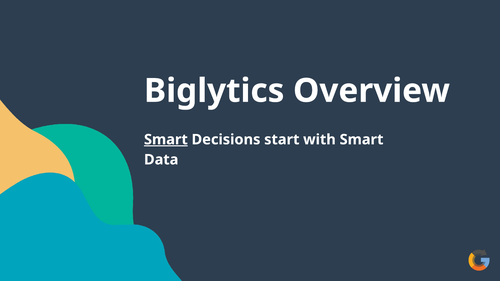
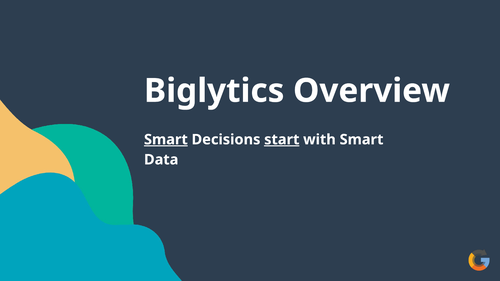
start underline: none -> present (282, 140)
